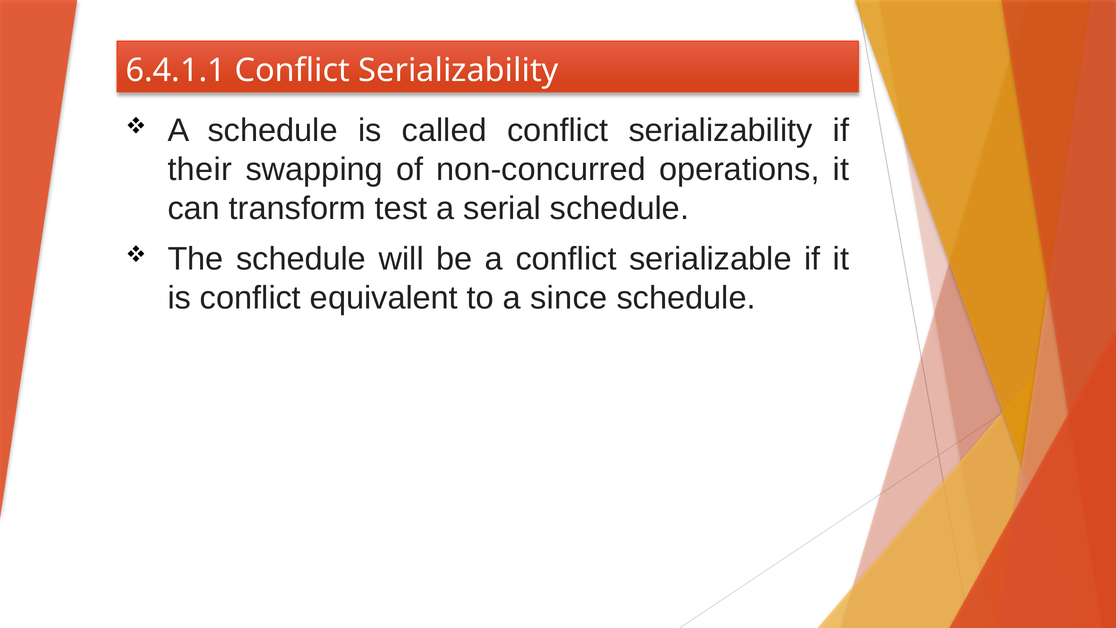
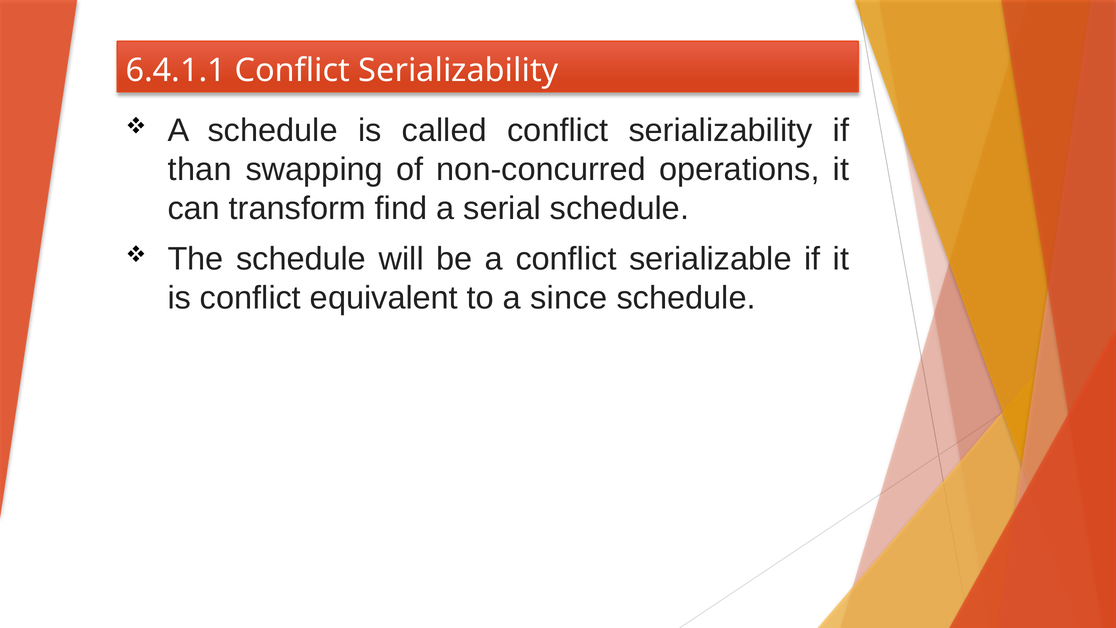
their: their -> than (200, 169)
test: test -> find (401, 208)
